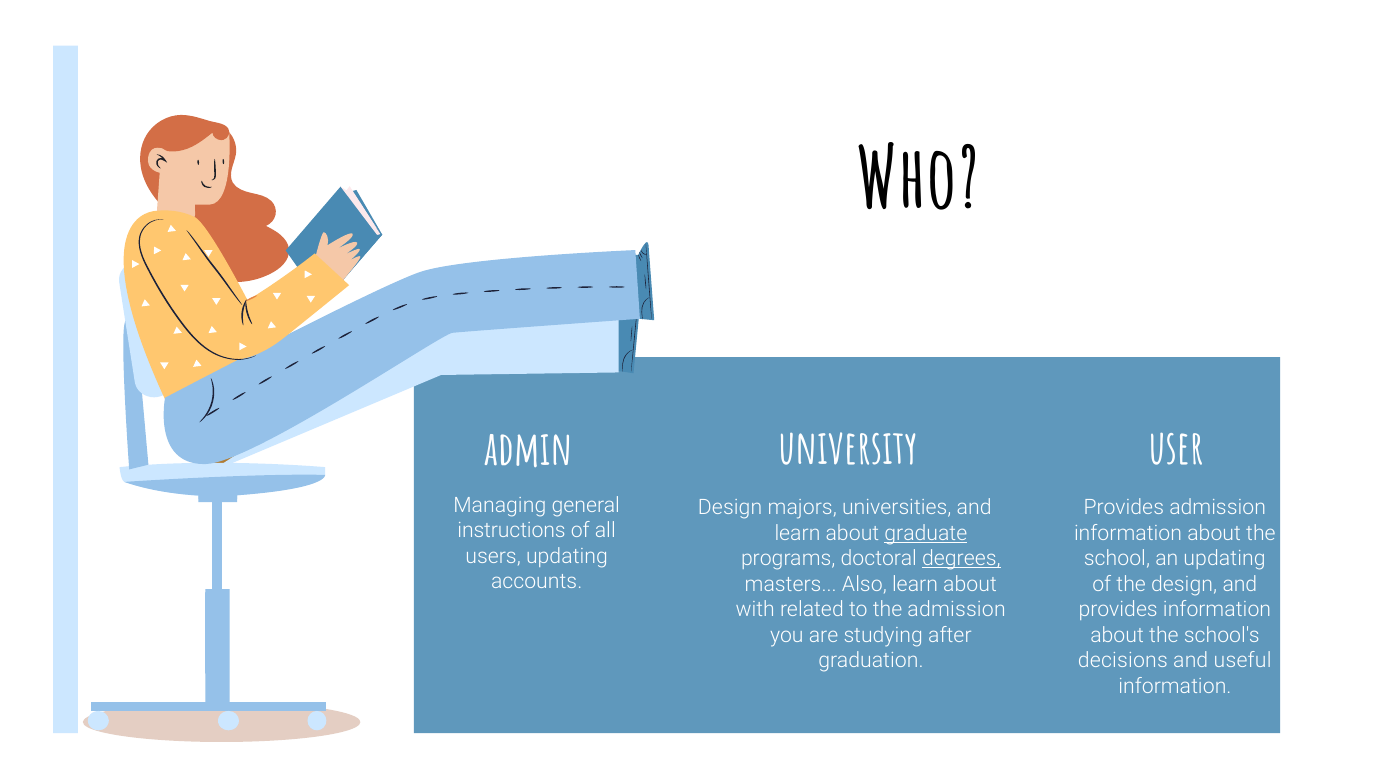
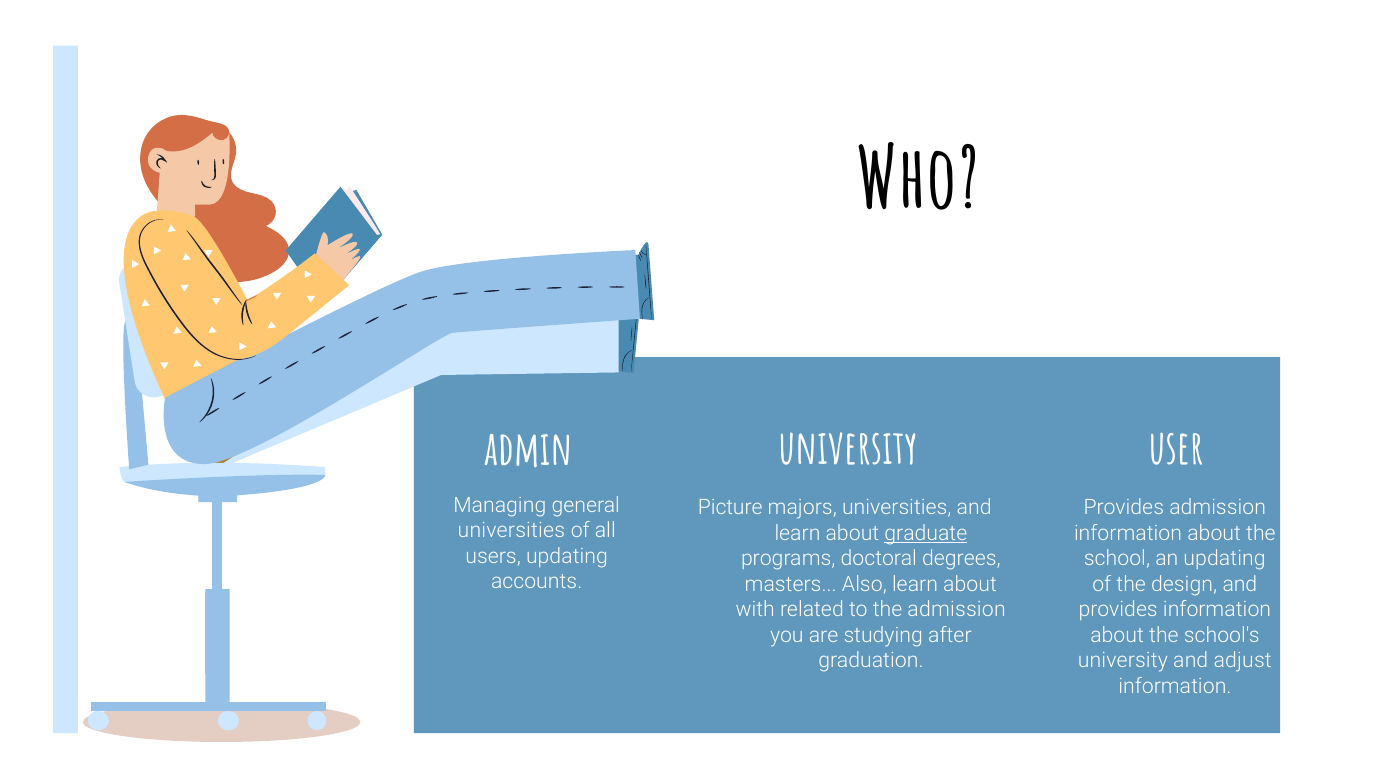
Design: Design -> Picture (730, 508)
instructions: instructions -> universities (511, 531)
degrees underline: present -> none (961, 559)
decisions: decisions -> university (1123, 661)
useful: useful -> adjust (1243, 661)
